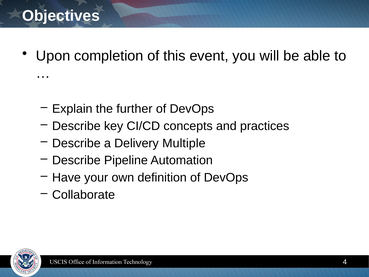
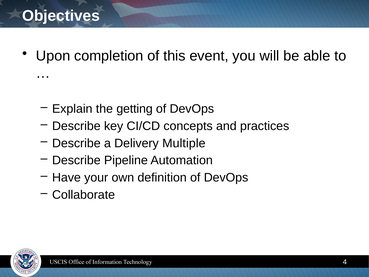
further: further -> getting (135, 109)
